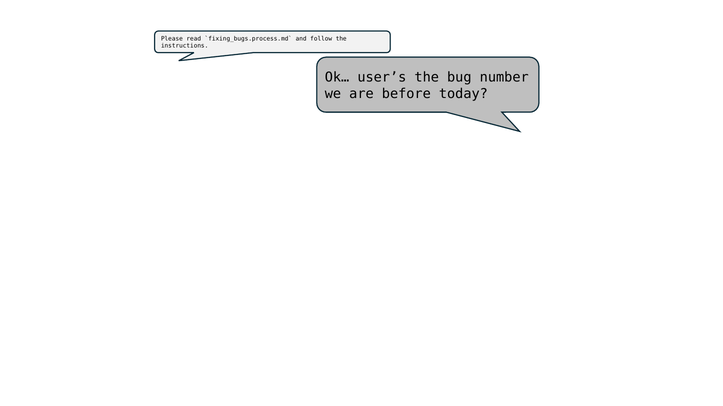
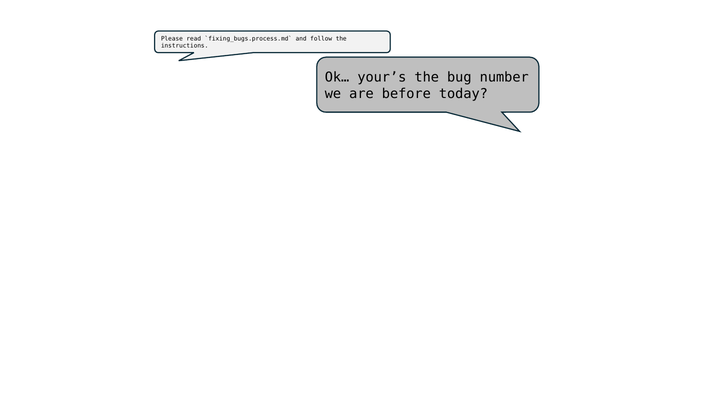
user’s: user’s -> your’s (382, 78)
